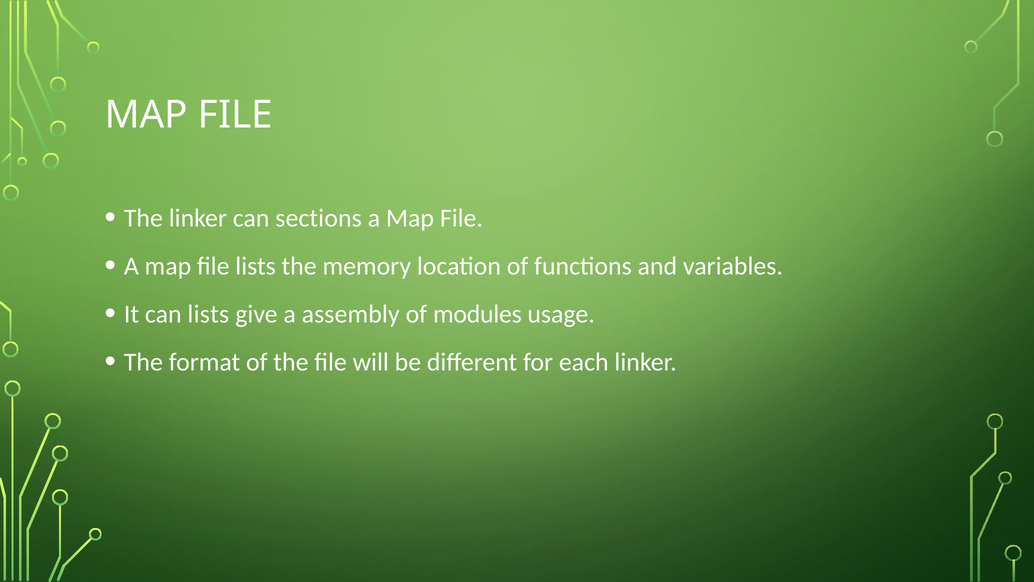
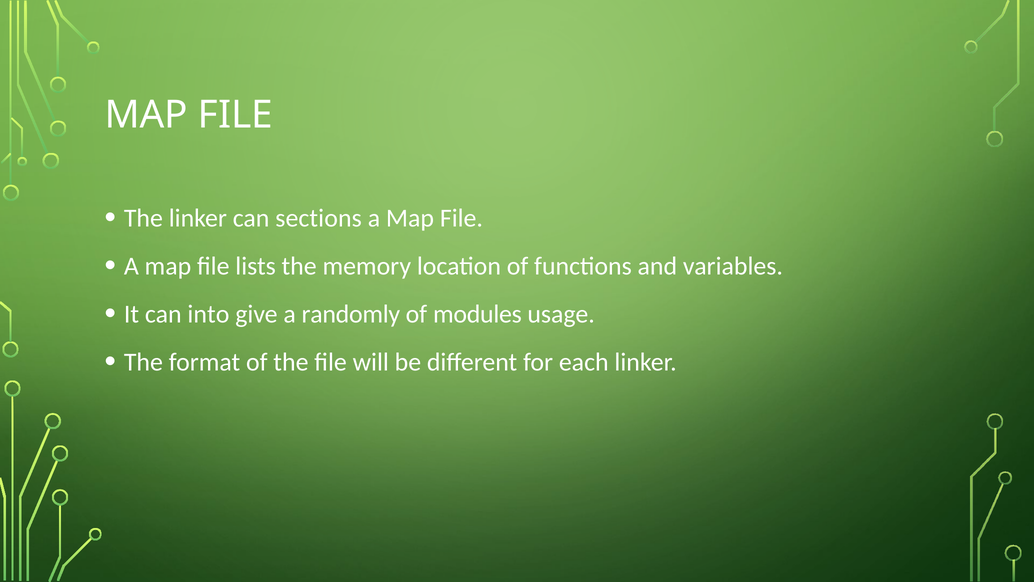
can lists: lists -> into (208, 314)
assembly: assembly -> randomly (351, 314)
